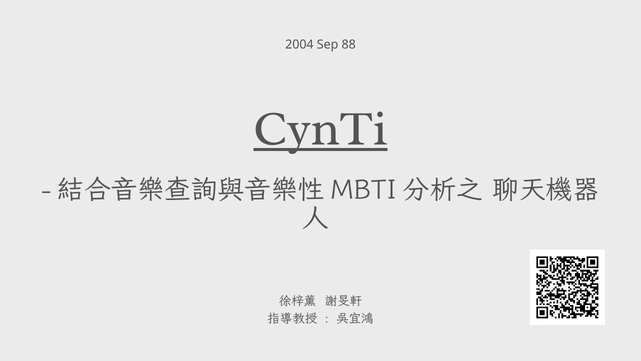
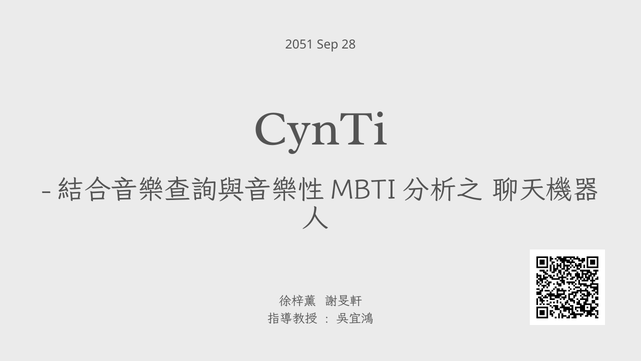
2004: 2004 -> 2051 (299, 45)
88: 88 -> 28 (349, 45)
CynTi underline: present -> none (320, 128)
